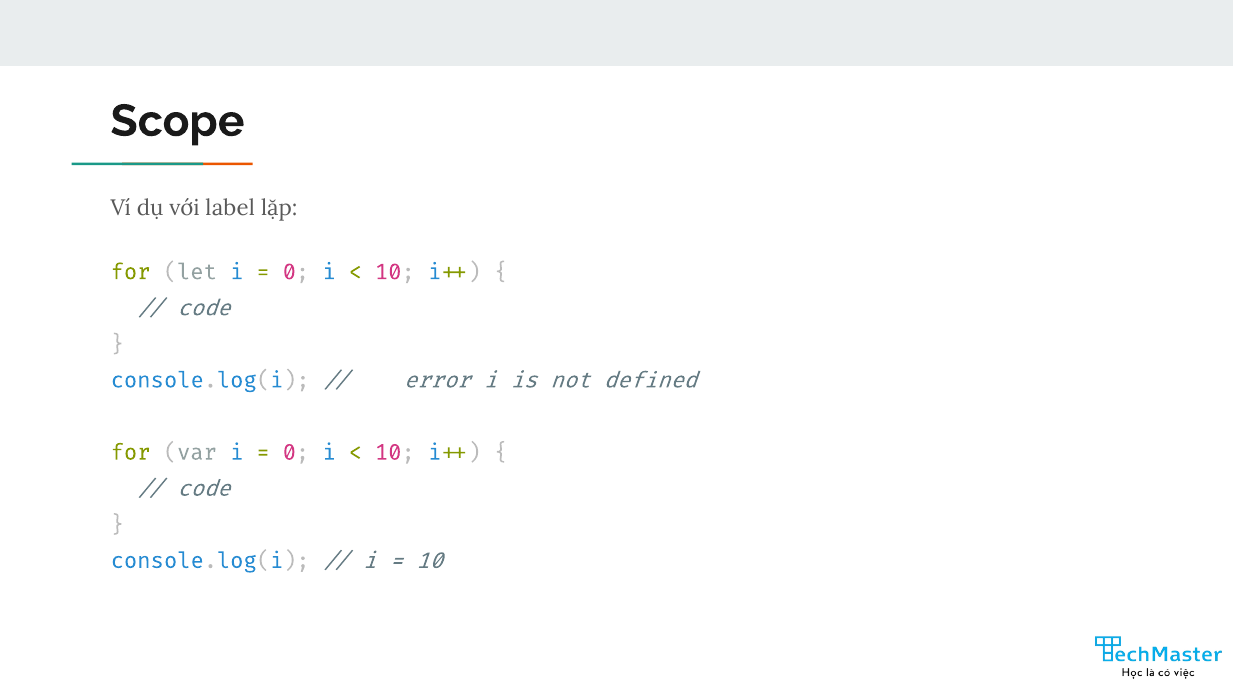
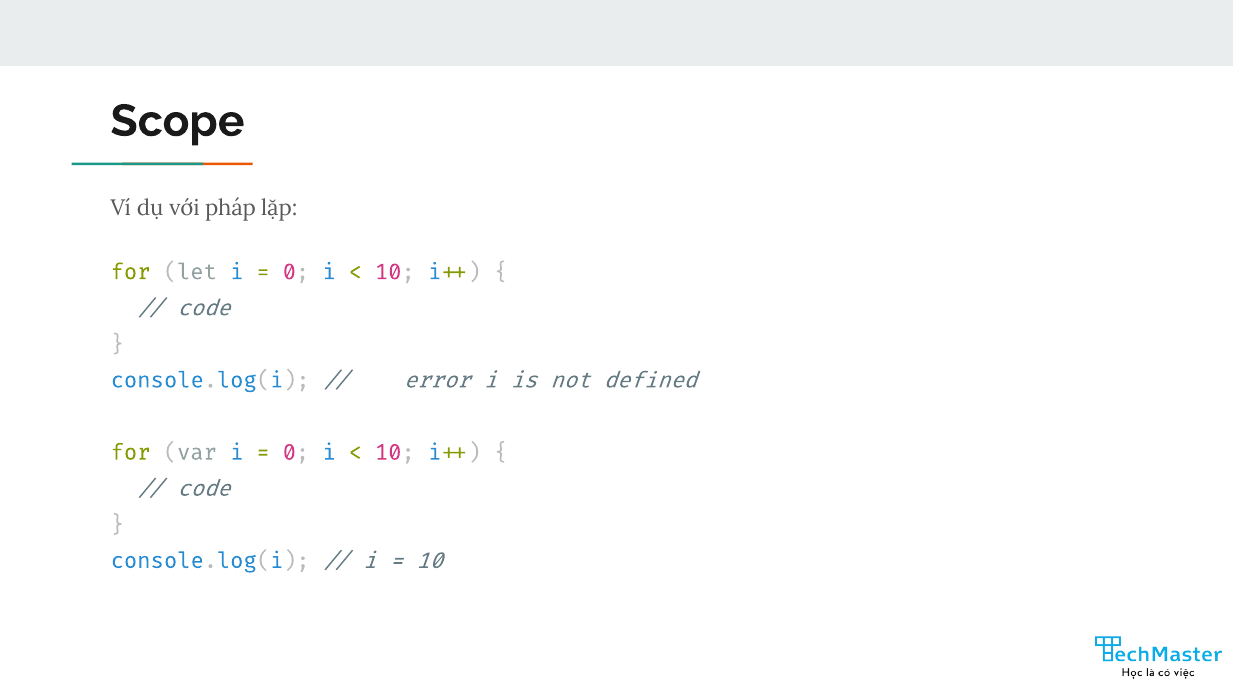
label: label -> pháp (230, 208)
